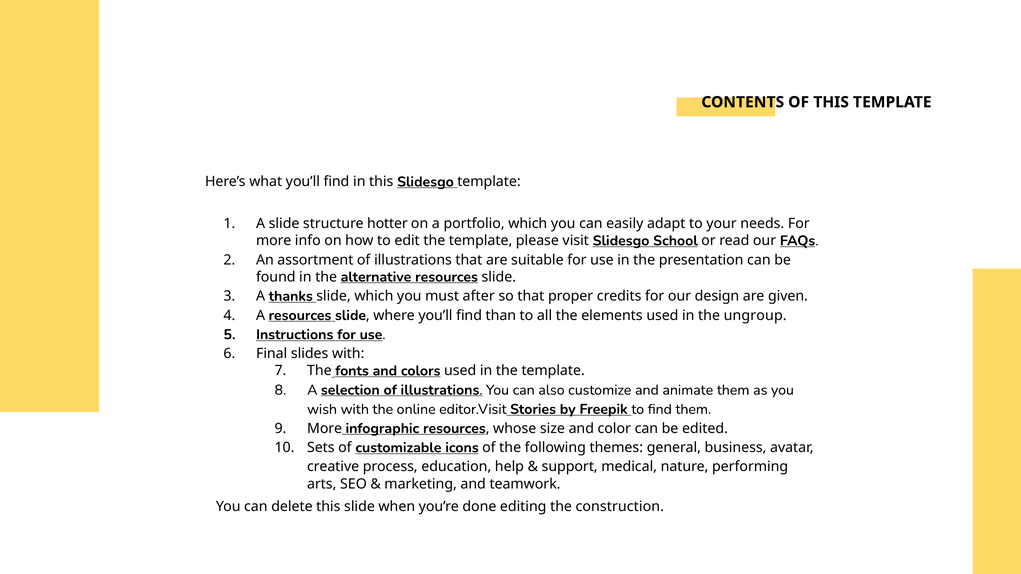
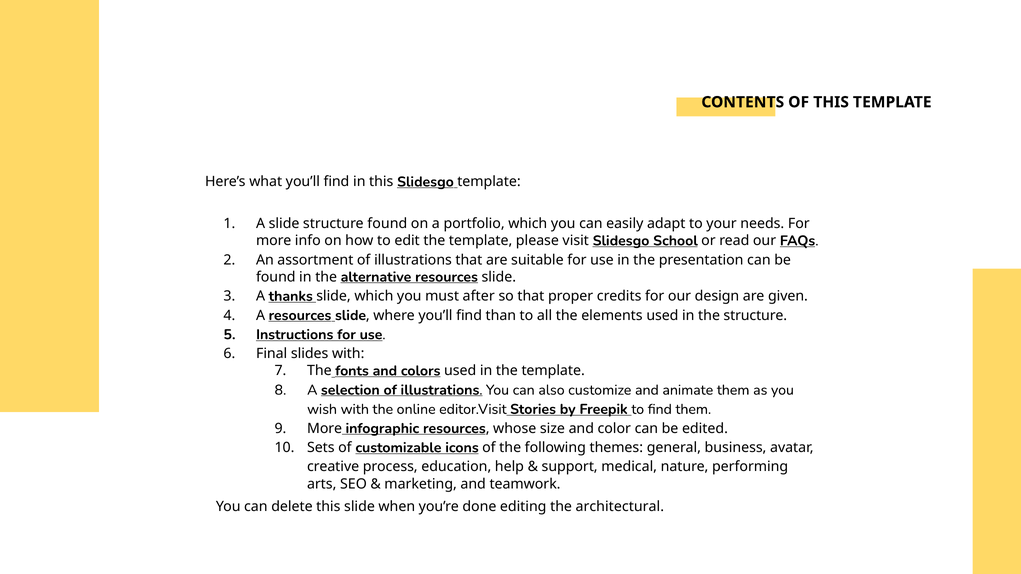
structure hotter: hotter -> found (387, 224)
the ungroup: ungroup -> structure (755, 316)
construction: construction -> architectural (620, 507)
